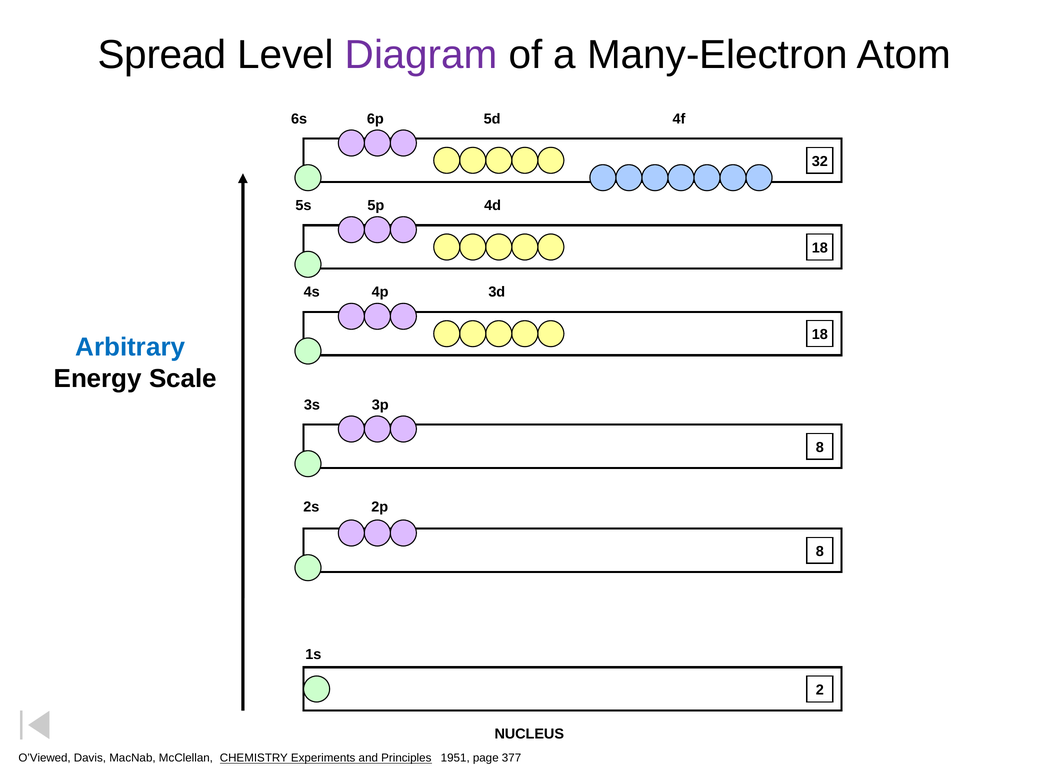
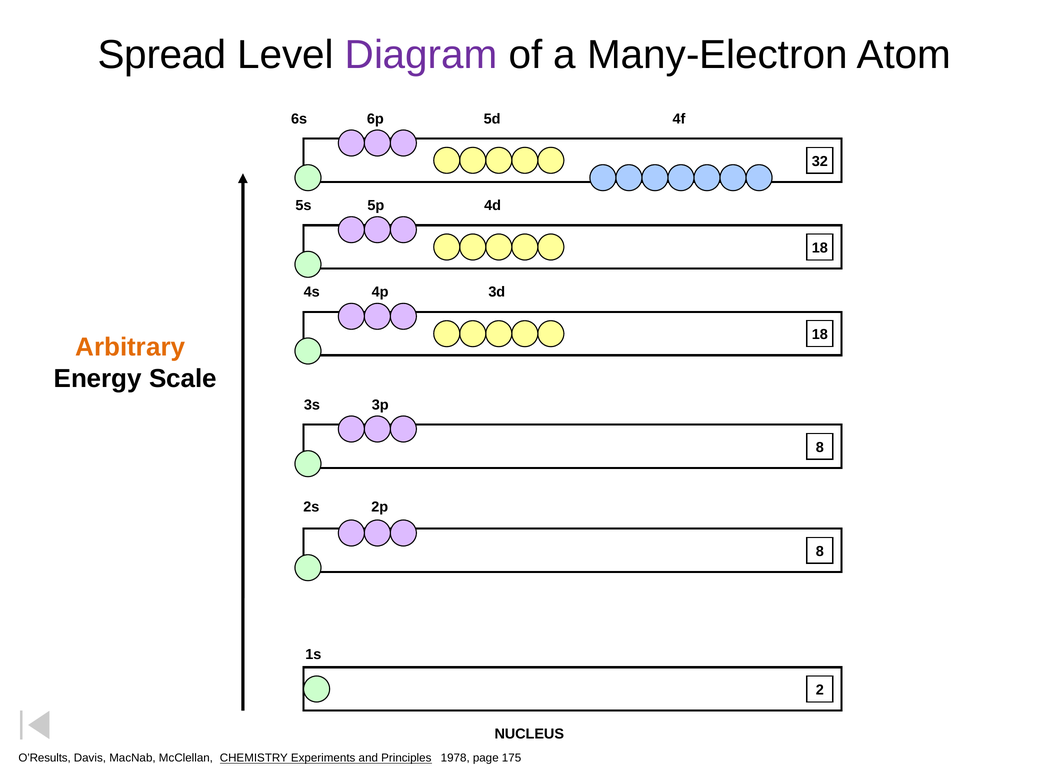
Arbitrary colour: blue -> orange (130, 348)
O’Viewed: O’Viewed -> O’Results (45, 759)
1951: 1951 -> 1978 (455, 759)
377: 377 -> 175 (512, 759)
